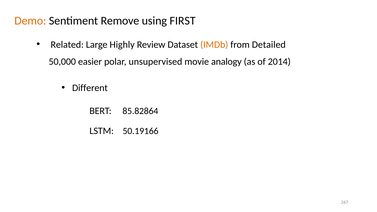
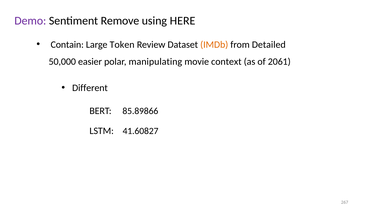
Demo colour: orange -> purple (30, 21)
FIRST: FIRST -> HERE (183, 21)
Related: Related -> Contain (67, 45)
Highly: Highly -> Token (122, 45)
unsupervised: unsupervised -> manipulating (155, 62)
analogy: analogy -> context (226, 62)
2014: 2014 -> 2061 (279, 62)
85.82864: 85.82864 -> 85.89866 (140, 111)
50.19166: 50.19166 -> 41.60827 (141, 131)
